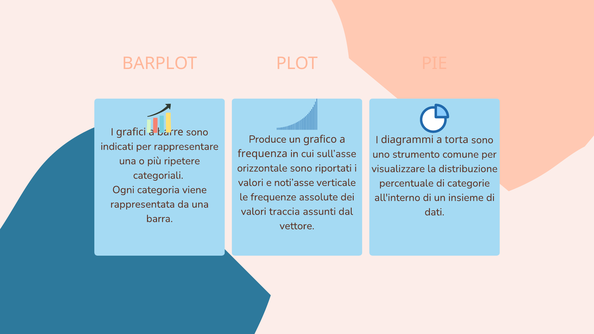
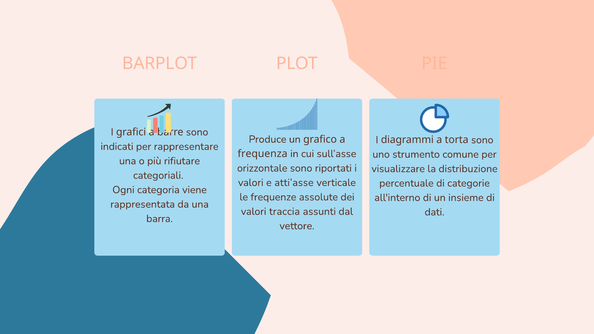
ripetere: ripetere -> rifiutare (182, 161)
noti’asse: noti’asse -> atti’asse (294, 183)
